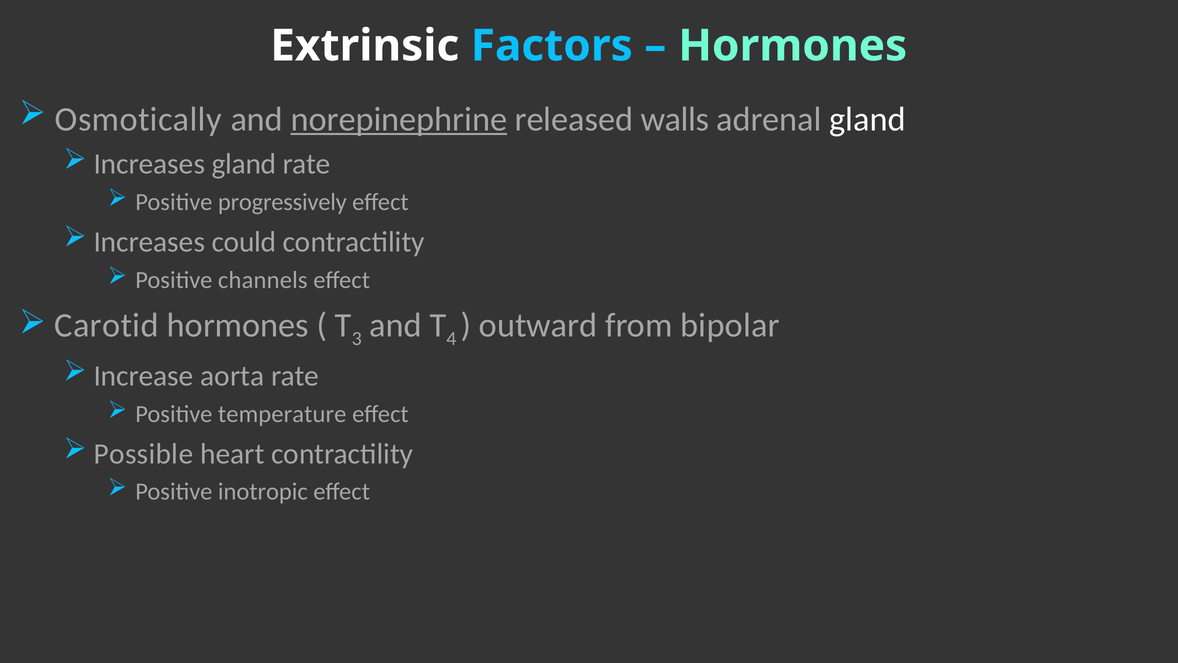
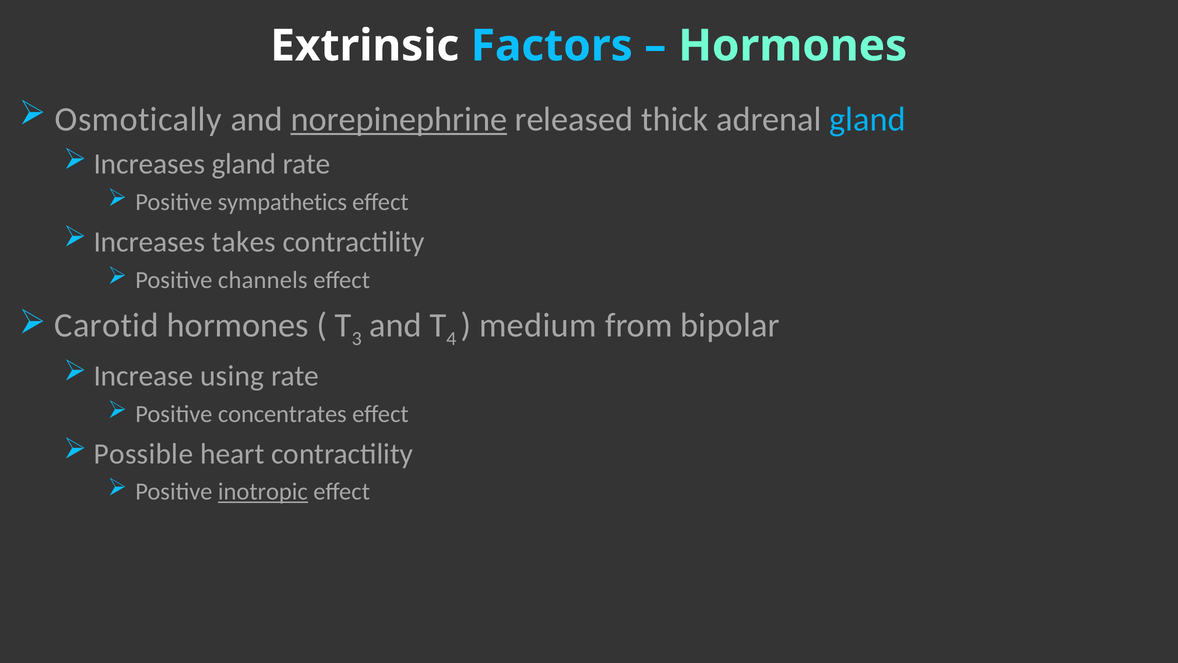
walls: walls -> thick (675, 119)
gland colour: white -> light blue (867, 119)
progressively: progressively -> sympathetics (282, 202)
could: could -> takes (244, 242)
outward: outward -> medium (538, 325)
aorta: aorta -> using (232, 376)
temperature: temperature -> concentrates (282, 414)
inotropic underline: none -> present (263, 492)
